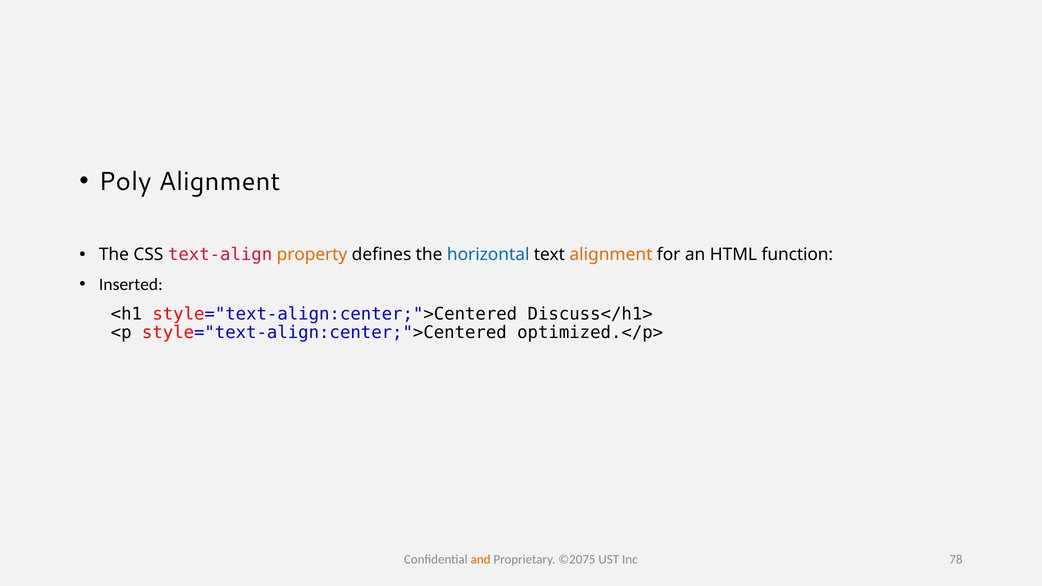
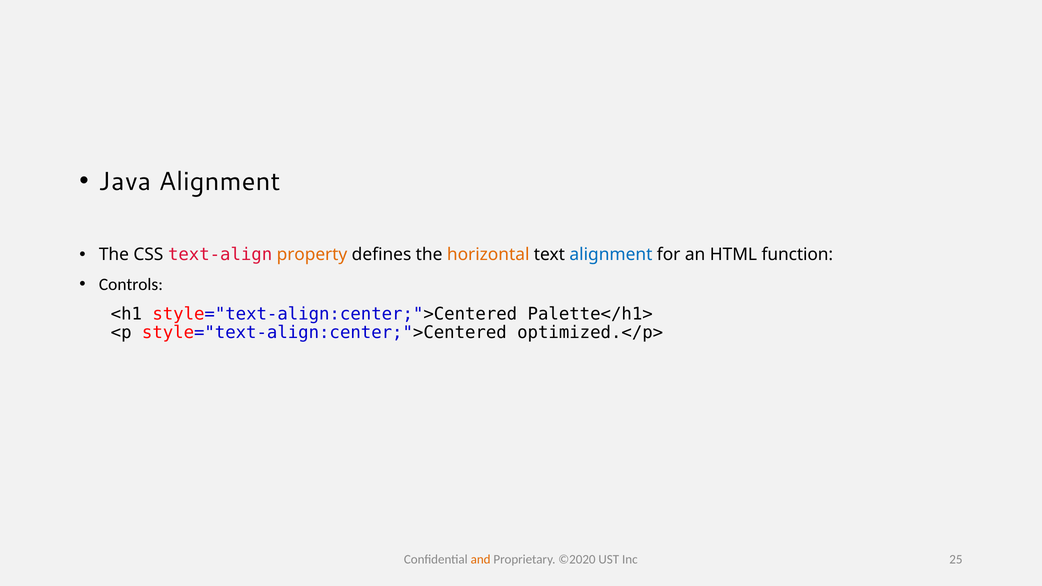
Poly: Poly -> Java (125, 181)
horizontal colour: blue -> orange (488, 255)
alignment colour: orange -> blue (611, 255)
Inserted: Inserted -> Controls (131, 284)
Discuss</h1>: Discuss</h1> -> Palette</h1> (590, 314)
©2075: ©2075 -> ©2020 (577, 560)
78: 78 -> 25 (956, 560)
